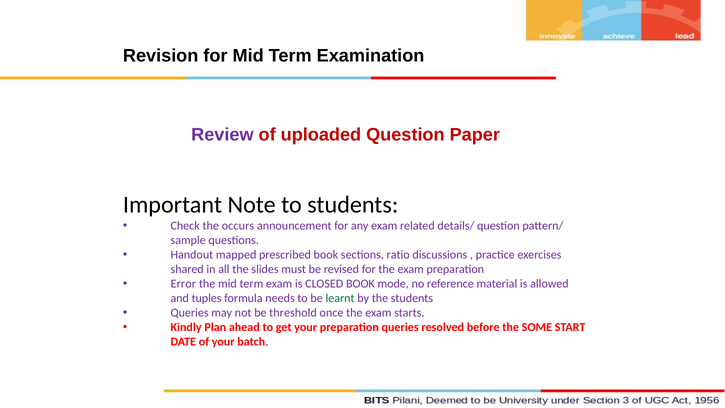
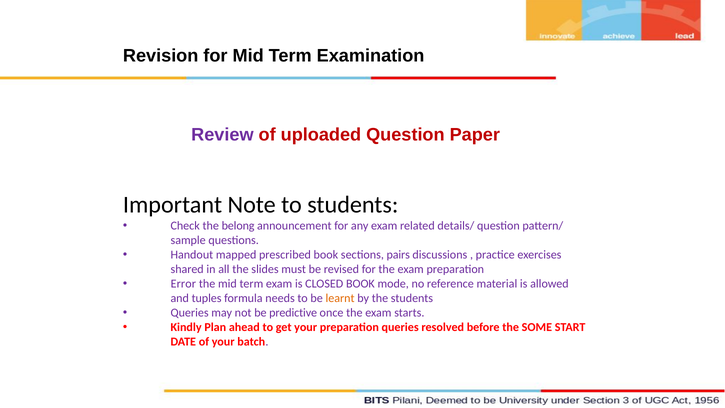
occurs: occurs -> belong (238, 226)
ratio: ratio -> pairs (398, 255)
learnt colour: green -> orange (340, 298)
threshold: threshold -> predictive (293, 313)
